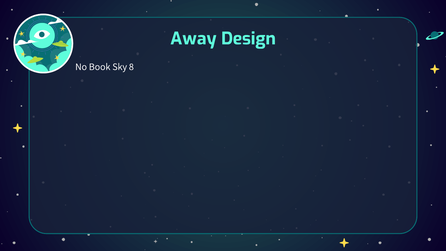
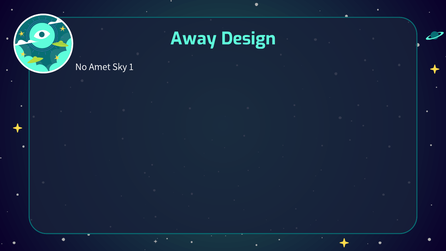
Book: Book -> Amet (100, 67)
8: 8 -> 1 (131, 67)
